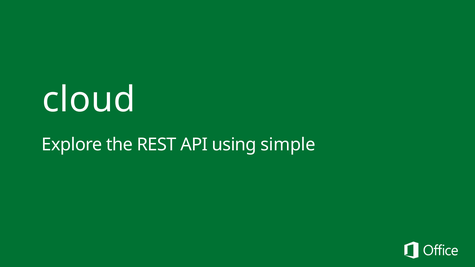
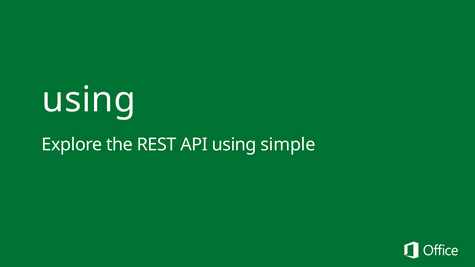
cloud: cloud -> using (89, 100)
